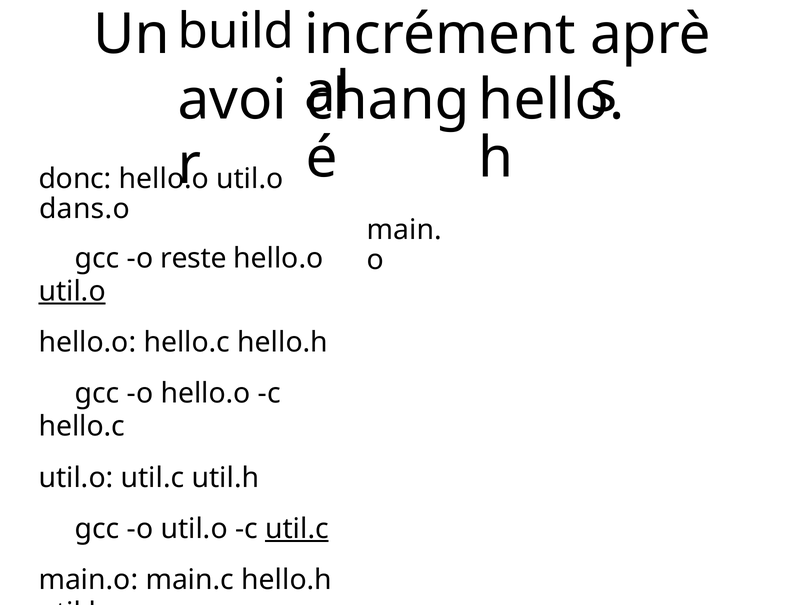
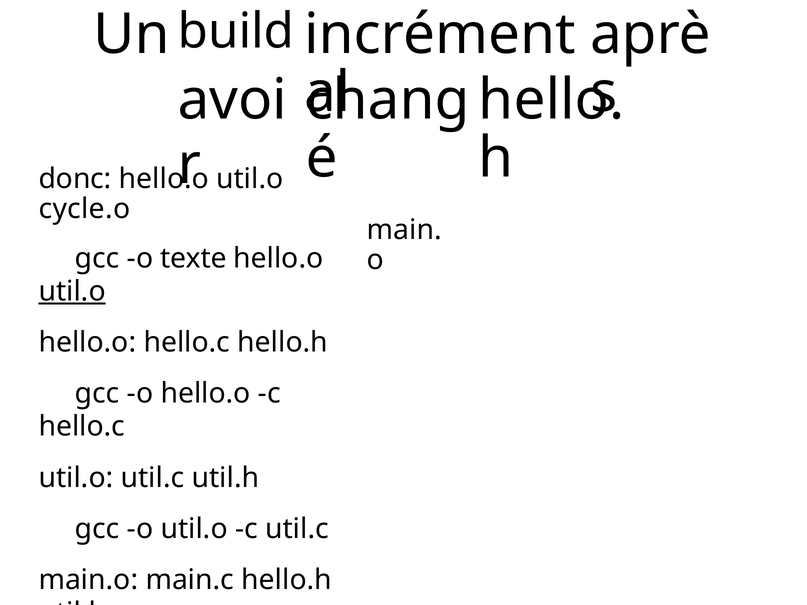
dans.o: dans.o -> cycle.o (84, 209)
reste: reste -> texte (193, 258)
util.c underline: present -> none (297, 529)
